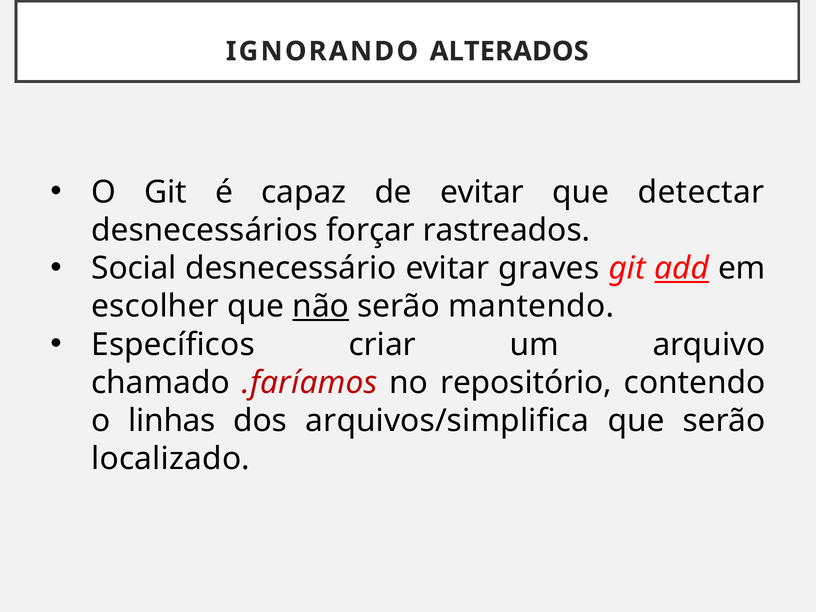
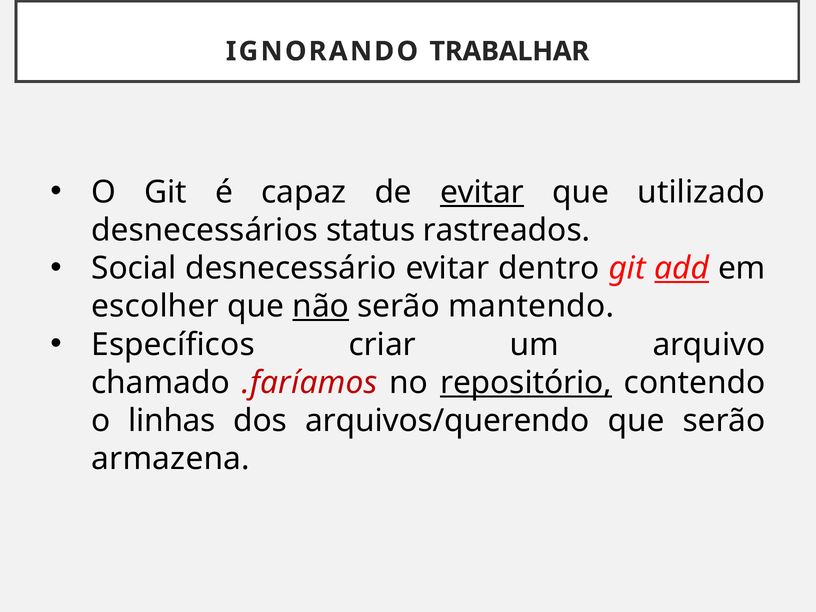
ALTERADOS: ALTERADOS -> TRABALHAR (509, 51)
evitar underline: none -> present (482, 192)
detectar: detectar -> utilizado (701, 192)
forçar: forçar -> status (371, 230)
graves: graves -> dentro (549, 268)
repositório underline: none -> present (526, 383)
arquivos/simplifica: arquivos/simplifica -> arquivos/querendo (447, 421)
localizado: localizado -> armazena (171, 459)
